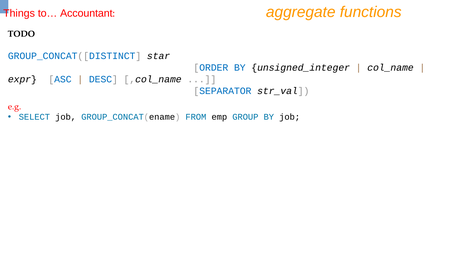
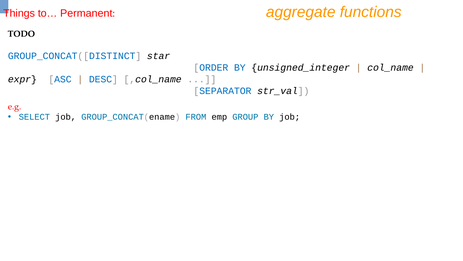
Accountant: Accountant -> Permanent (86, 13)
